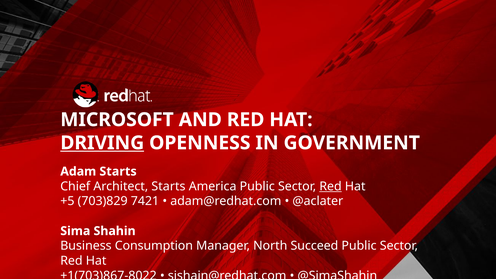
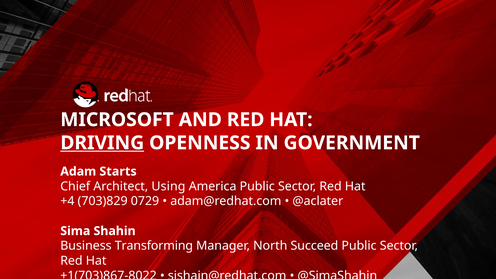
Architect Starts: Starts -> Using (168, 186)
Red underline: present -> none (331, 186)
+5: +5 -> +4 (67, 201)
7421: 7421 -> 0729 (145, 201)
Consumption: Consumption -> Transforming (154, 246)
